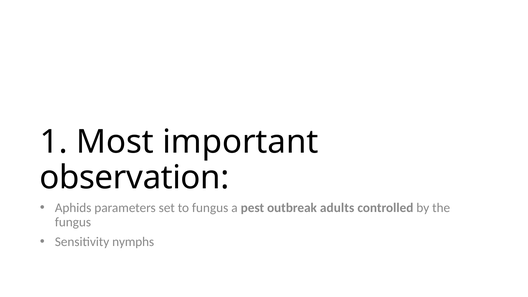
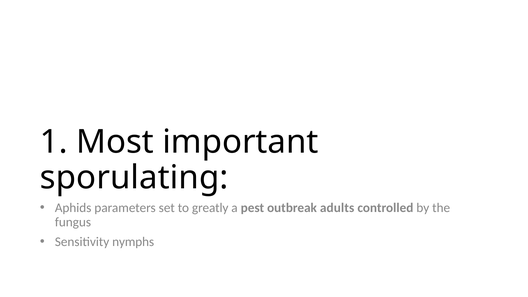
observation: observation -> sporulating (134, 178)
to fungus: fungus -> greatly (210, 208)
